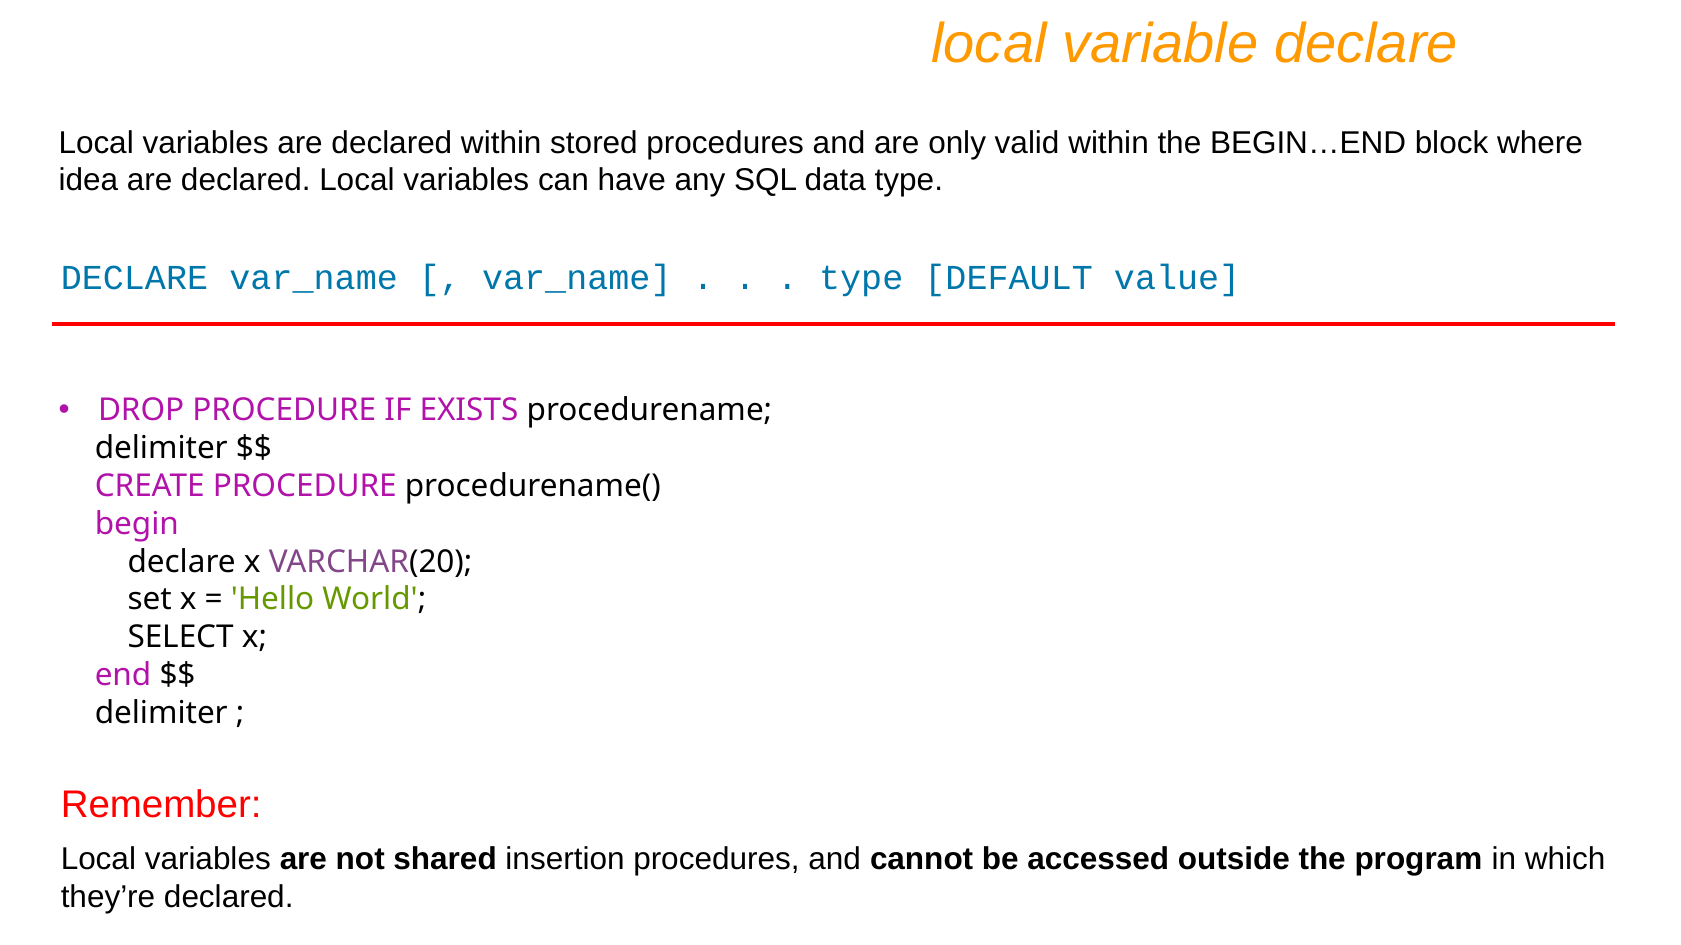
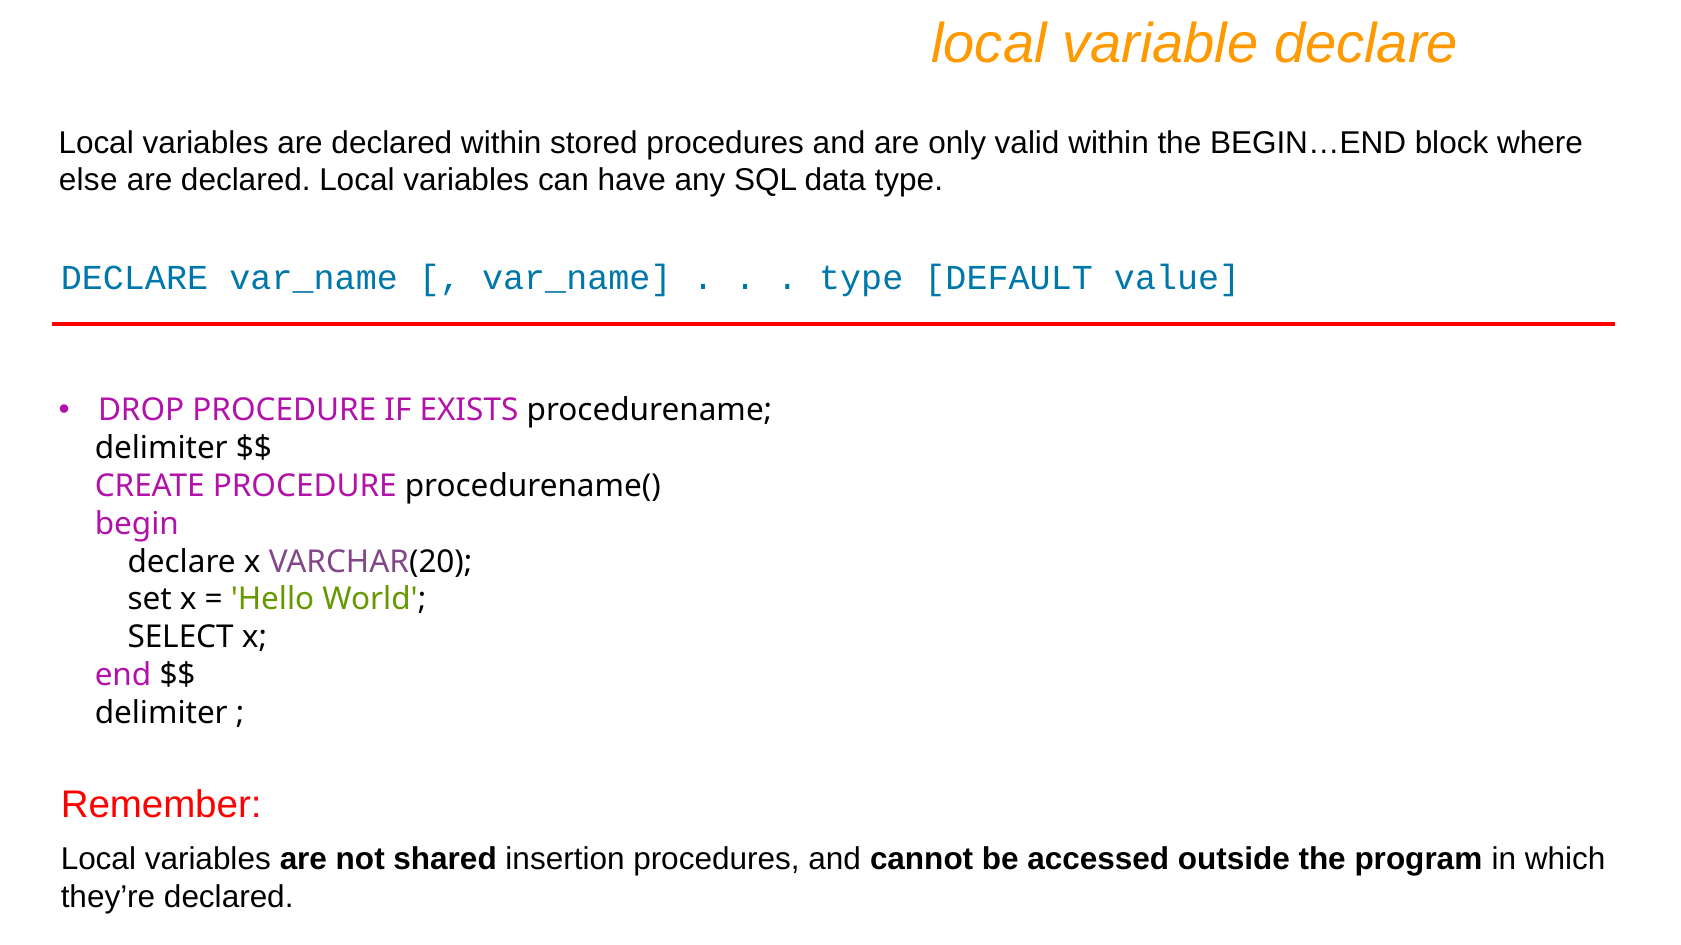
idea: idea -> else (88, 181)
